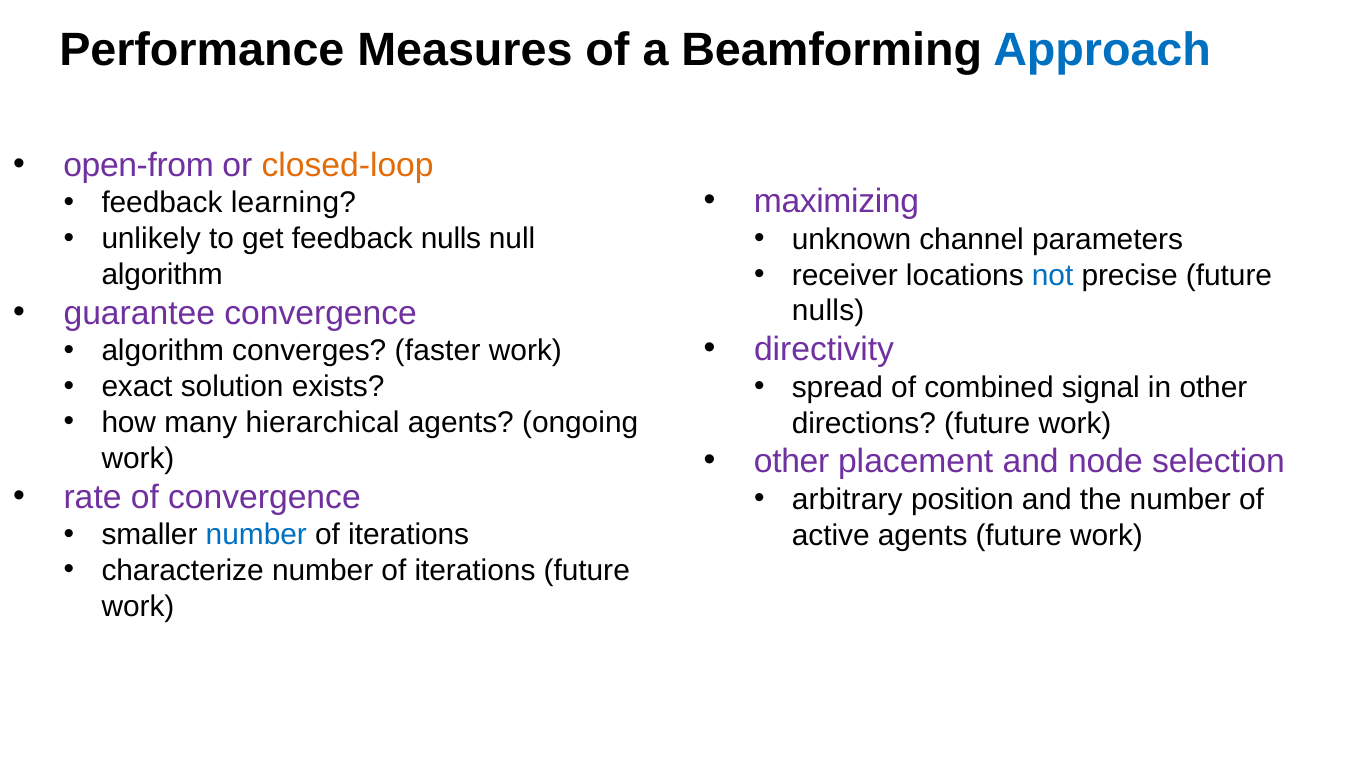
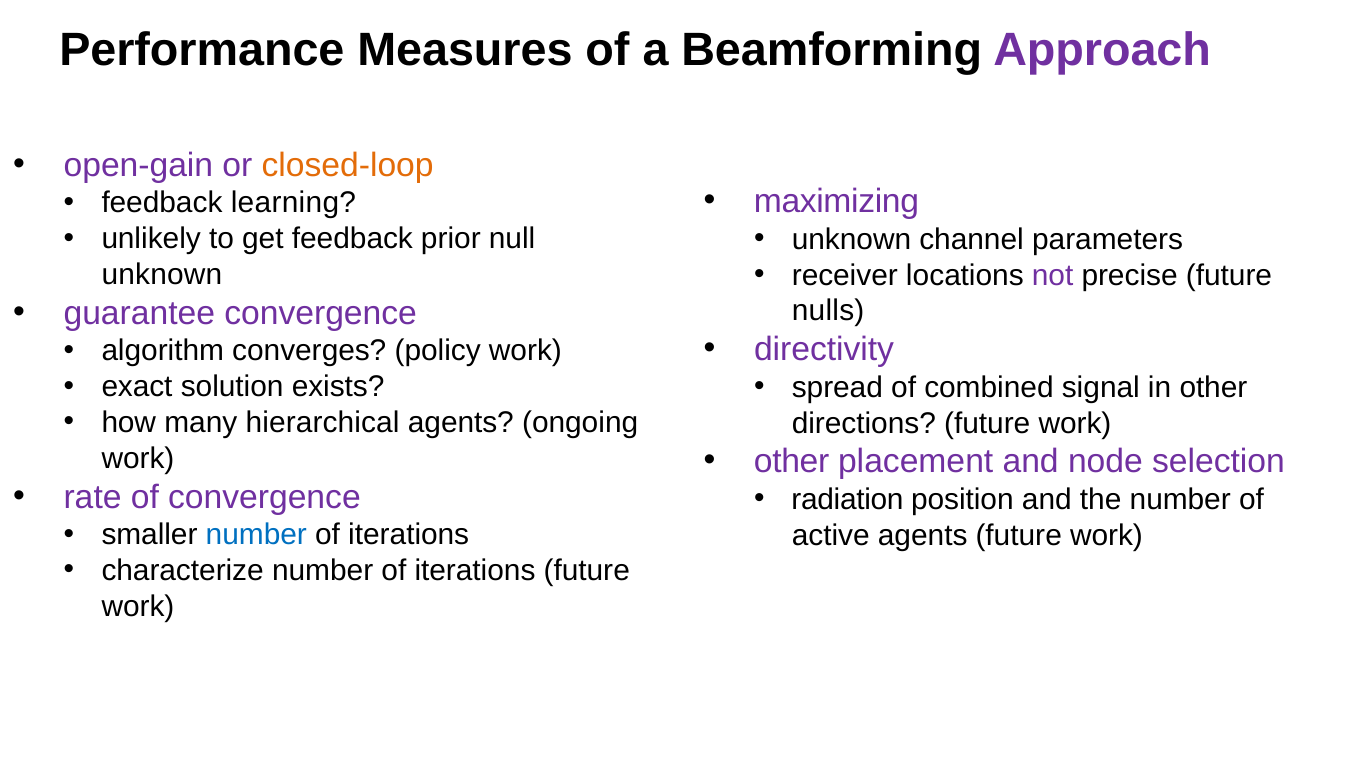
Approach colour: blue -> purple (1102, 50)
open-from: open-from -> open-gain (138, 165)
feedback nulls: nulls -> prior (451, 239)
not colour: blue -> purple (1053, 275)
algorithm: algorithm -> unknown (162, 275)
faster: faster -> policy (438, 351)
arbitrary: arbitrary -> radiation (848, 500)
